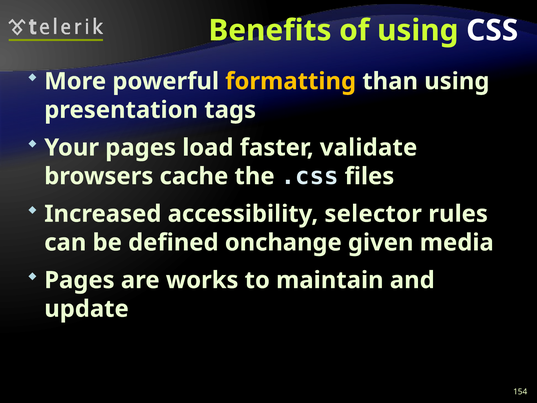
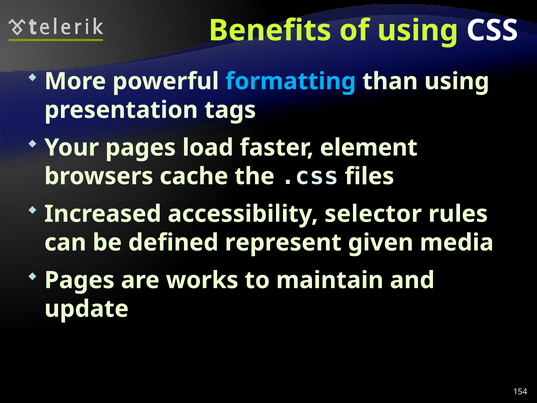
formatting colour: yellow -> light blue (291, 81)
validate: validate -> element (369, 148)
onchange: onchange -> represent (283, 242)
